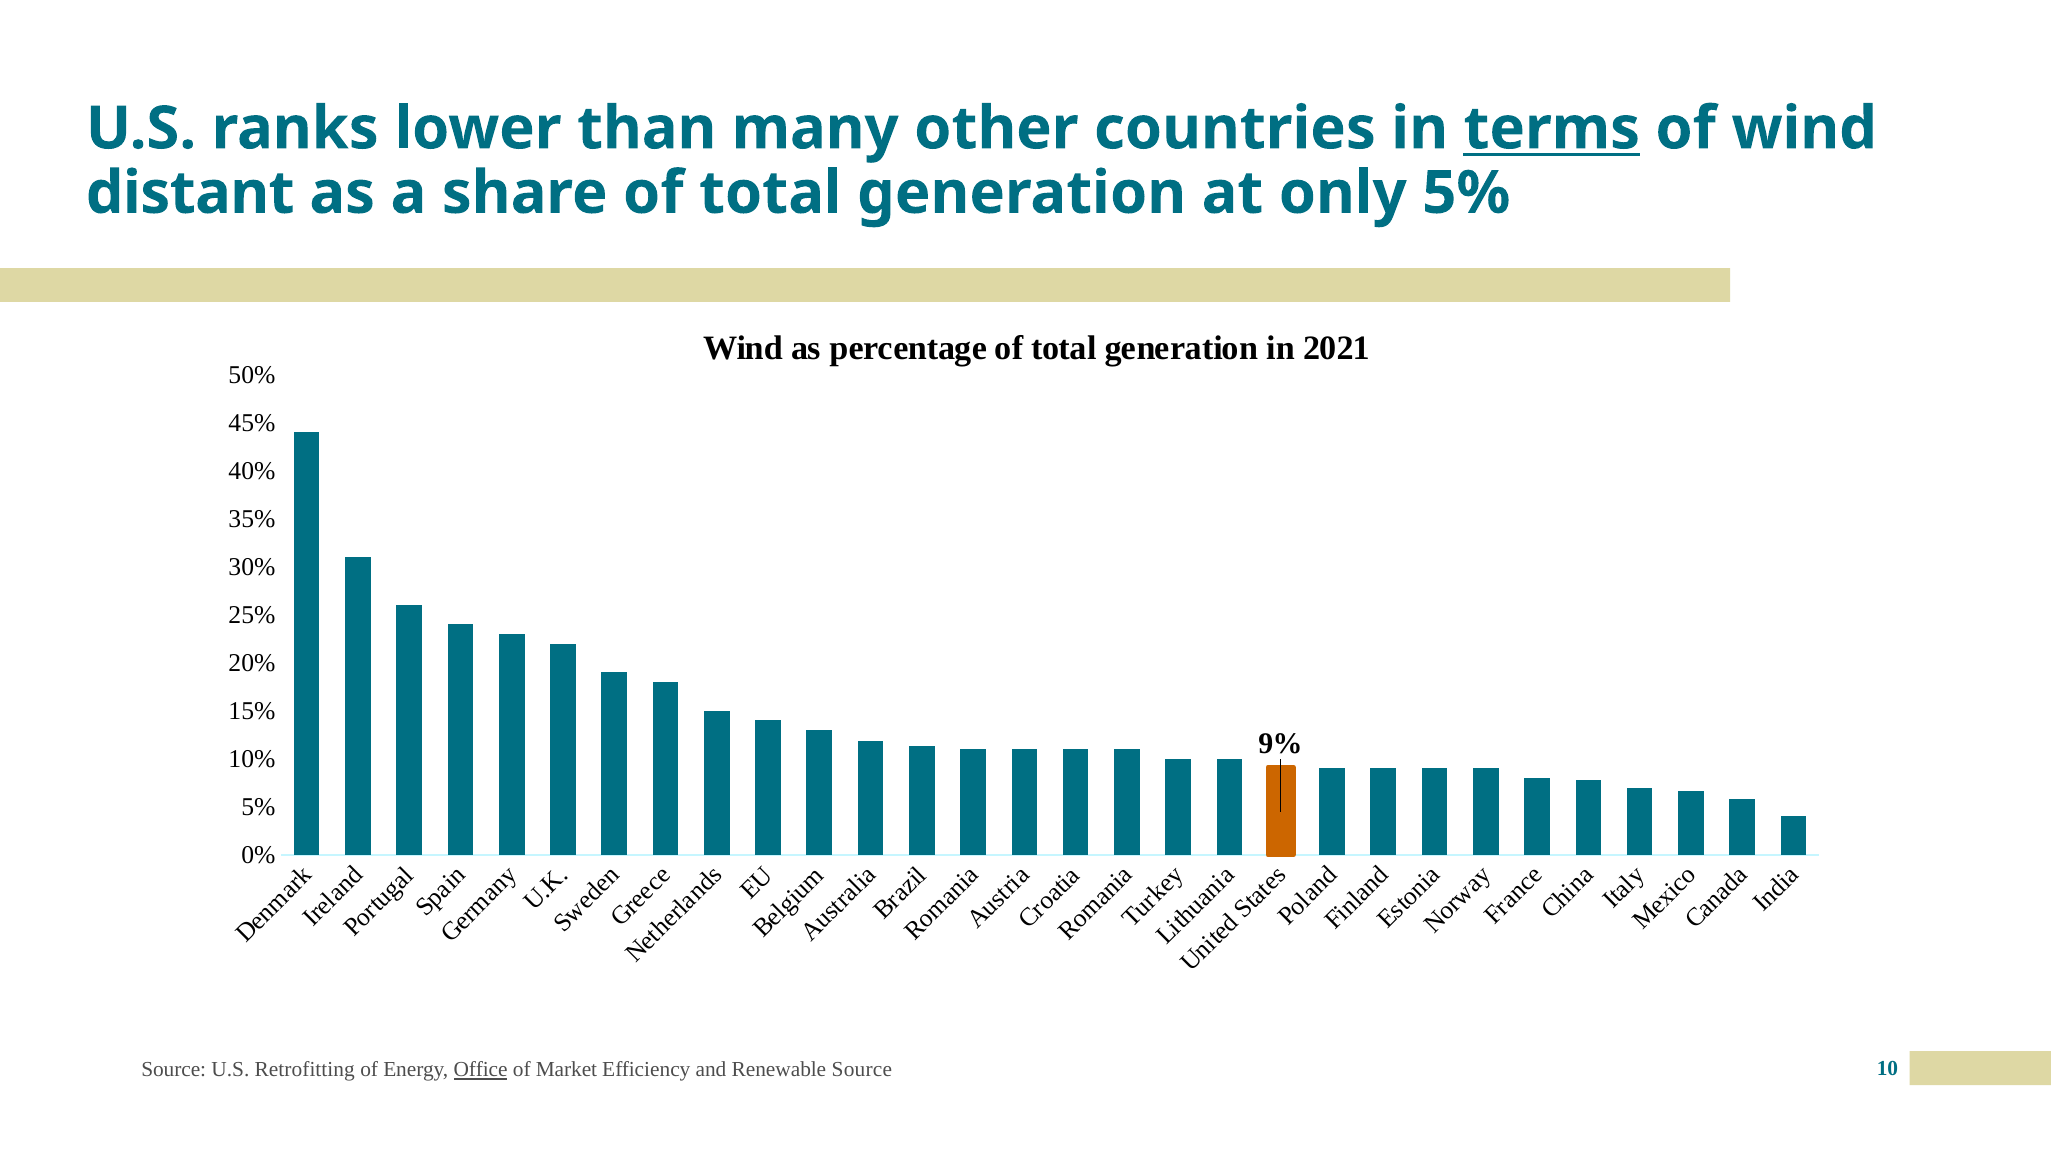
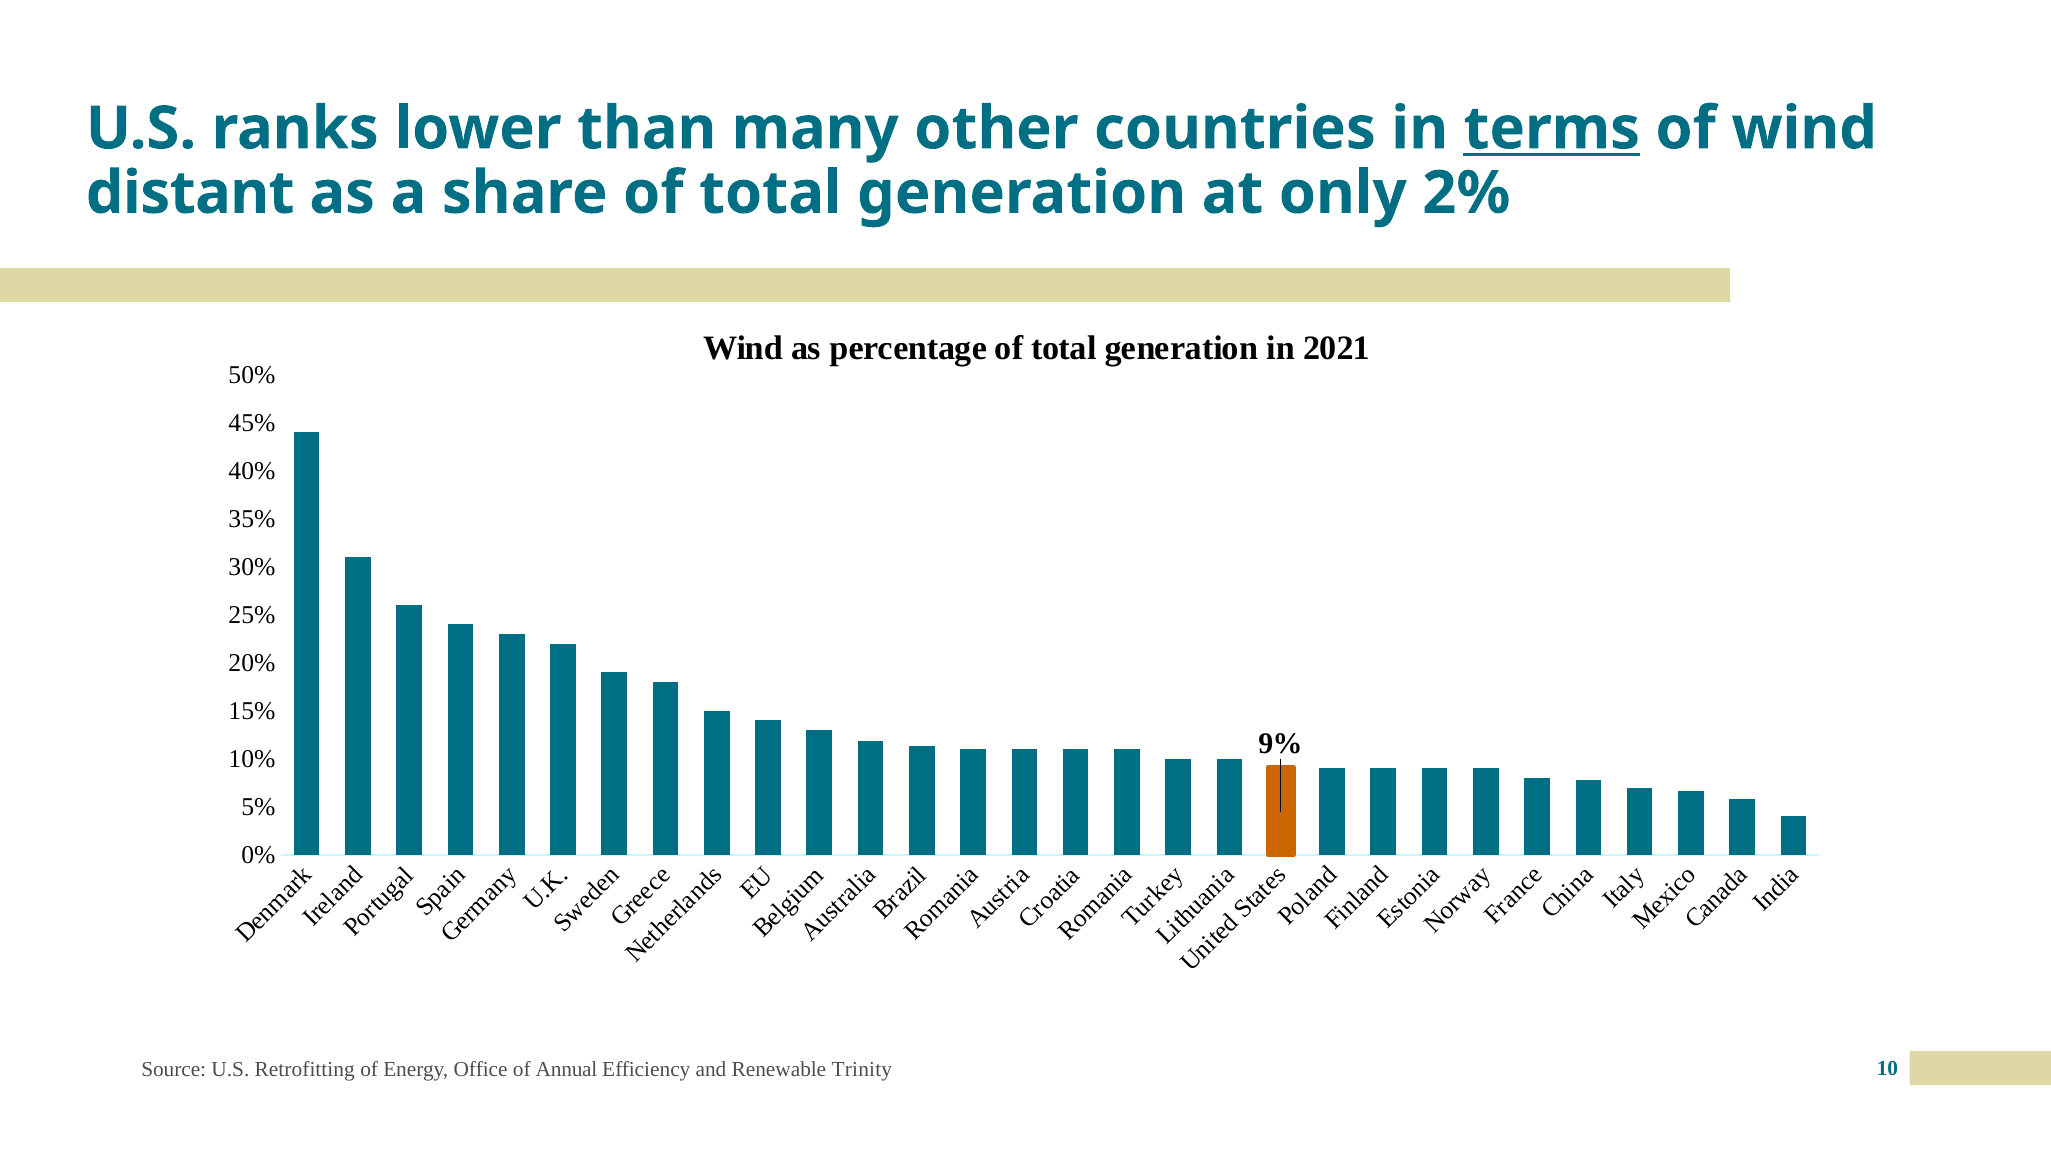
only 5%: 5% -> 2% (1466, 193)
Office underline: present -> none (481, 1069)
Market: Market -> Annual (567, 1069)
Renewable Source: Source -> Trinity (862, 1069)
